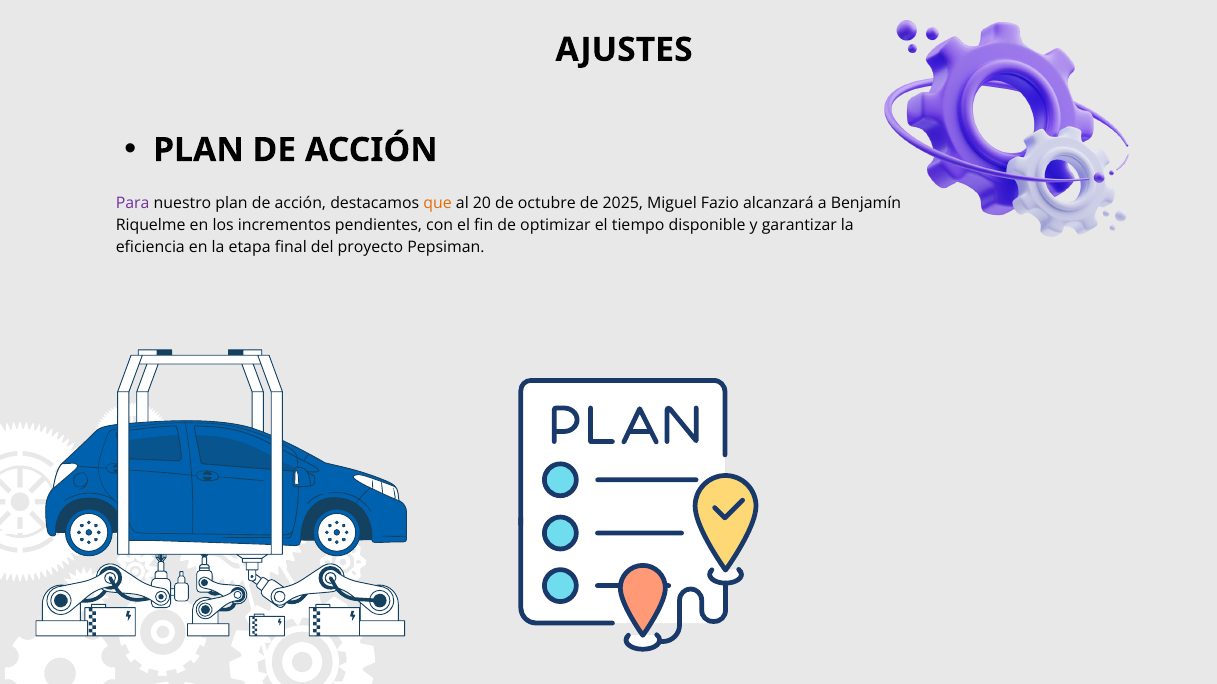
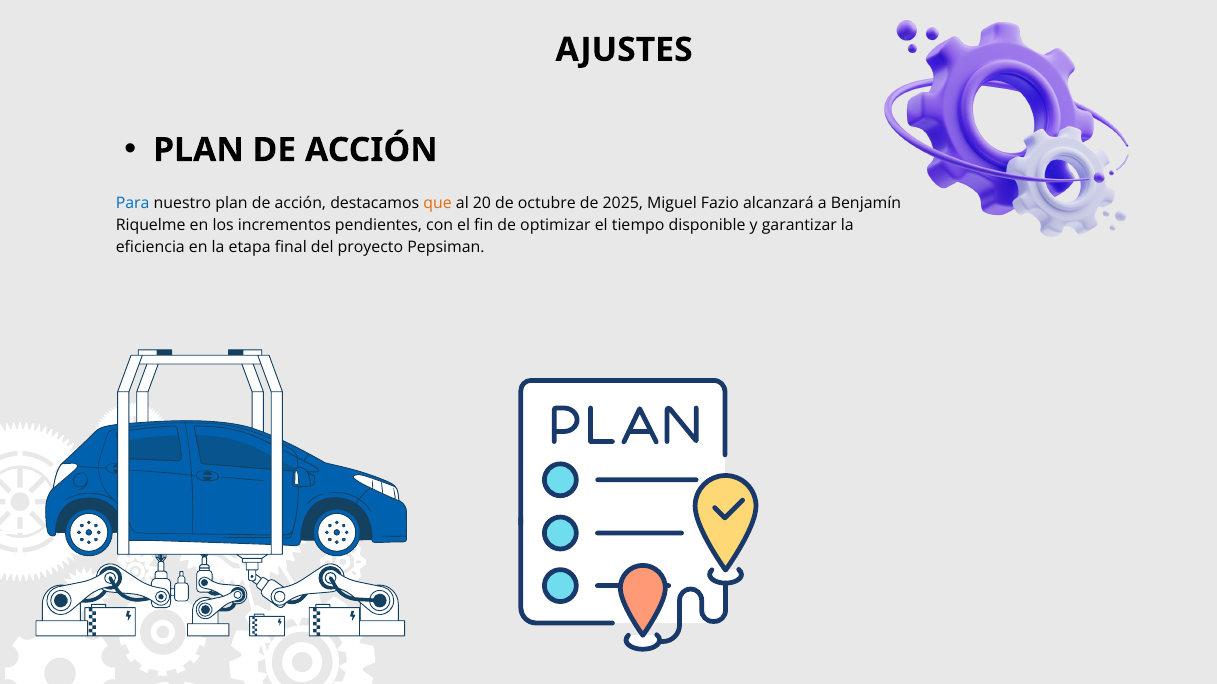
Para colour: purple -> blue (133, 203)
